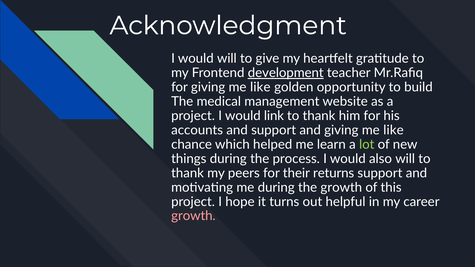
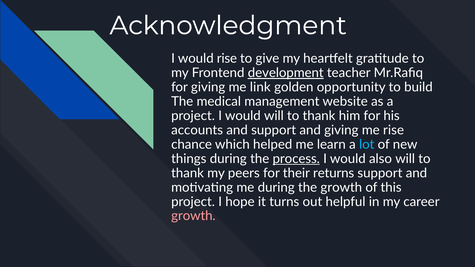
would will: will -> rise (227, 59)
for giving me like: like -> link (260, 87)
would link: link -> will (274, 116)
and giving me like: like -> rise (394, 130)
lot colour: light green -> light blue (367, 145)
process underline: none -> present (296, 159)
